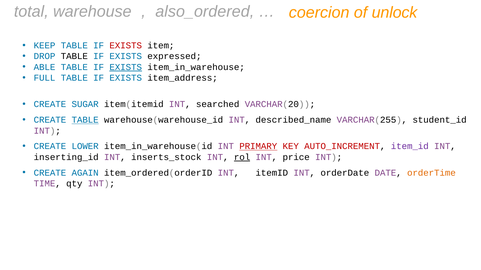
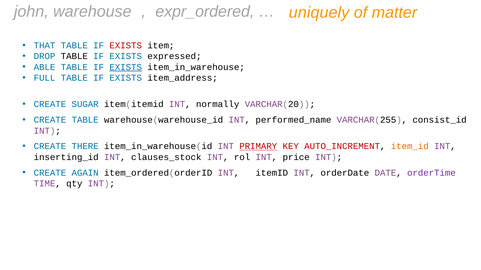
total: total -> john (31, 11)
also_ordered: also_ordered -> expr_ordered (205, 11)
coercion: coercion -> uniquely (319, 13)
unlock: unlock -> matter (394, 13)
KEEP: KEEP -> THAT (45, 46)
searched: searched -> normally (218, 105)
TABLE underline: present -> none (85, 120)
described_name: described_name -> performed_name (293, 120)
student_id: student_id -> consist_id (440, 120)
LOWER: LOWER -> THERE (85, 147)
item_id colour: purple -> orange (410, 147)
inserts_stock: inserts_stock -> clauses_stock (166, 157)
rol underline: present -> none (242, 157)
orderTime colour: orange -> purple (431, 173)
